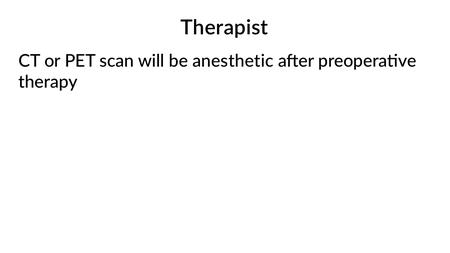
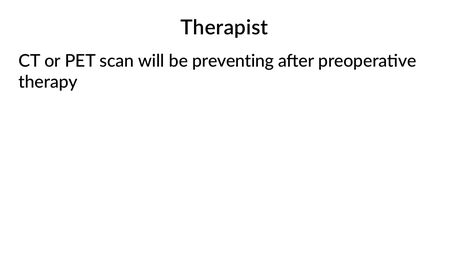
anesthetic: anesthetic -> preventing (233, 61)
